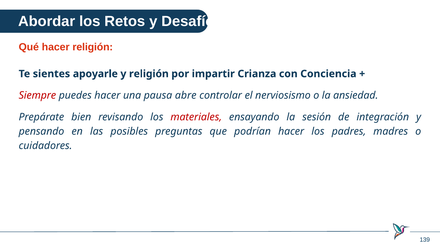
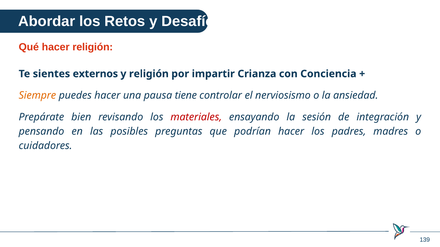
apoyarle: apoyarle -> externos (95, 74)
Siempre colour: red -> orange (37, 96)
abre: abre -> tiene (186, 96)
